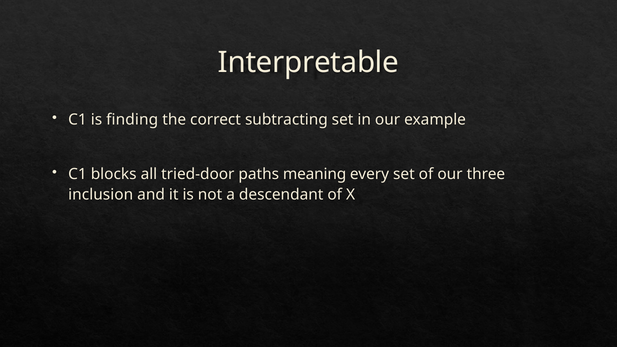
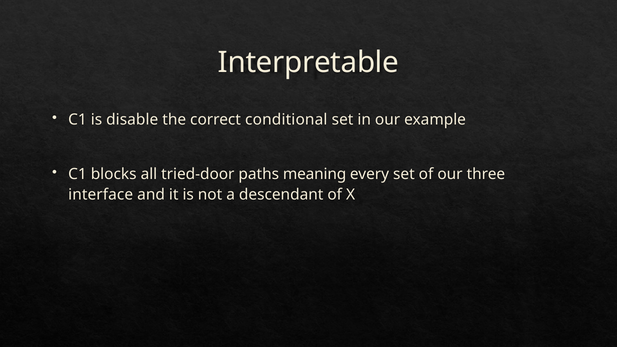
finding: finding -> disable (132, 120)
subtracting: subtracting -> conditional (286, 120)
inclusion: inclusion -> interface (101, 195)
